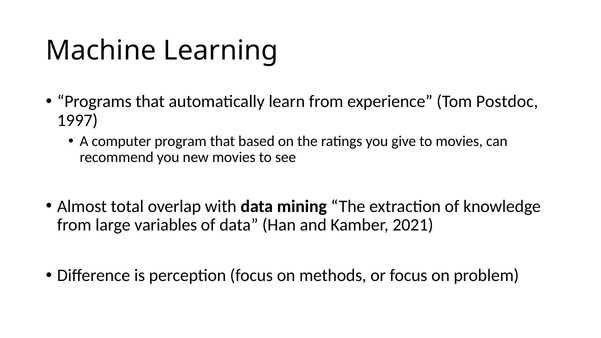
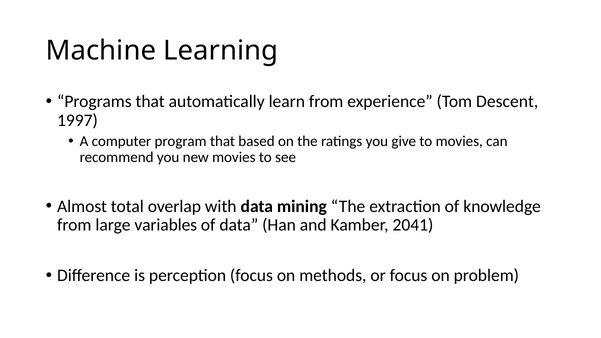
Postdoc: Postdoc -> Descent (507, 102)
2021: 2021 -> 2041 (413, 225)
